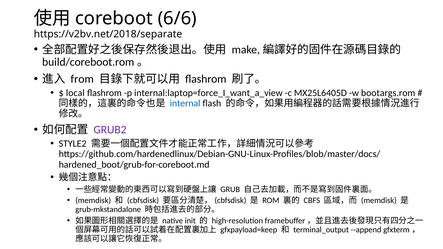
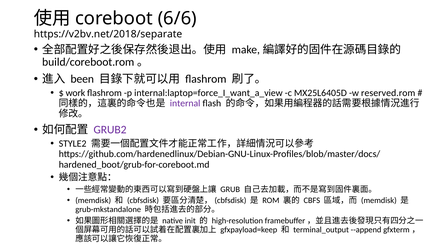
from: from -> been (82, 79)
local: local -> work (75, 93)
bootargs.rom: bootargs.rom -> reserved.rom (388, 93)
internal colour: blue -> purple (185, 103)
